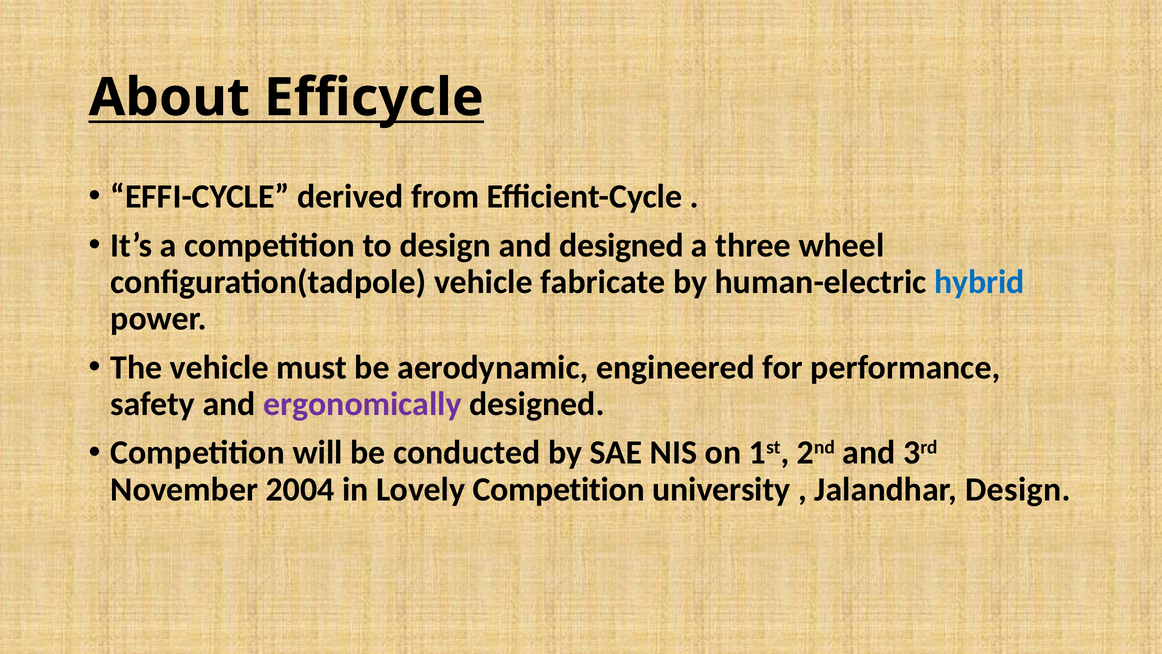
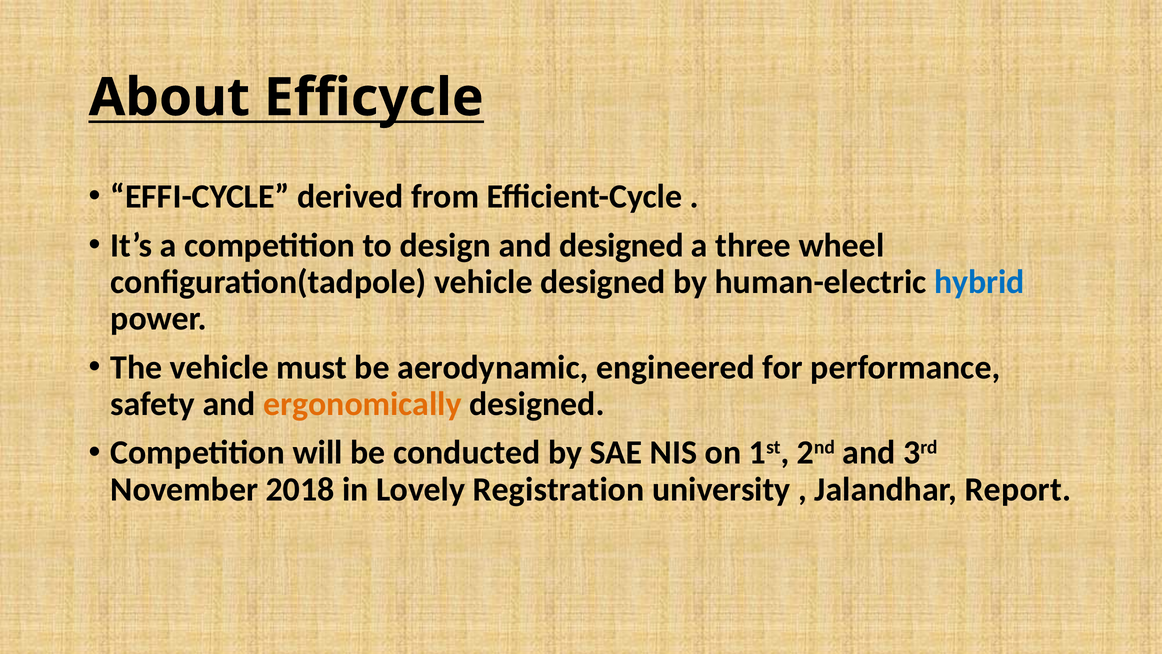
vehicle fabricate: fabricate -> designed (603, 282)
ergonomically colour: purple -> orange (362, 404)
2004: 2004 -> 2018 (300, 489)
Lovely Competition: Competition -> Registration (559, 489)
Jalandhar Design: Design -> Report (1018, 489)
